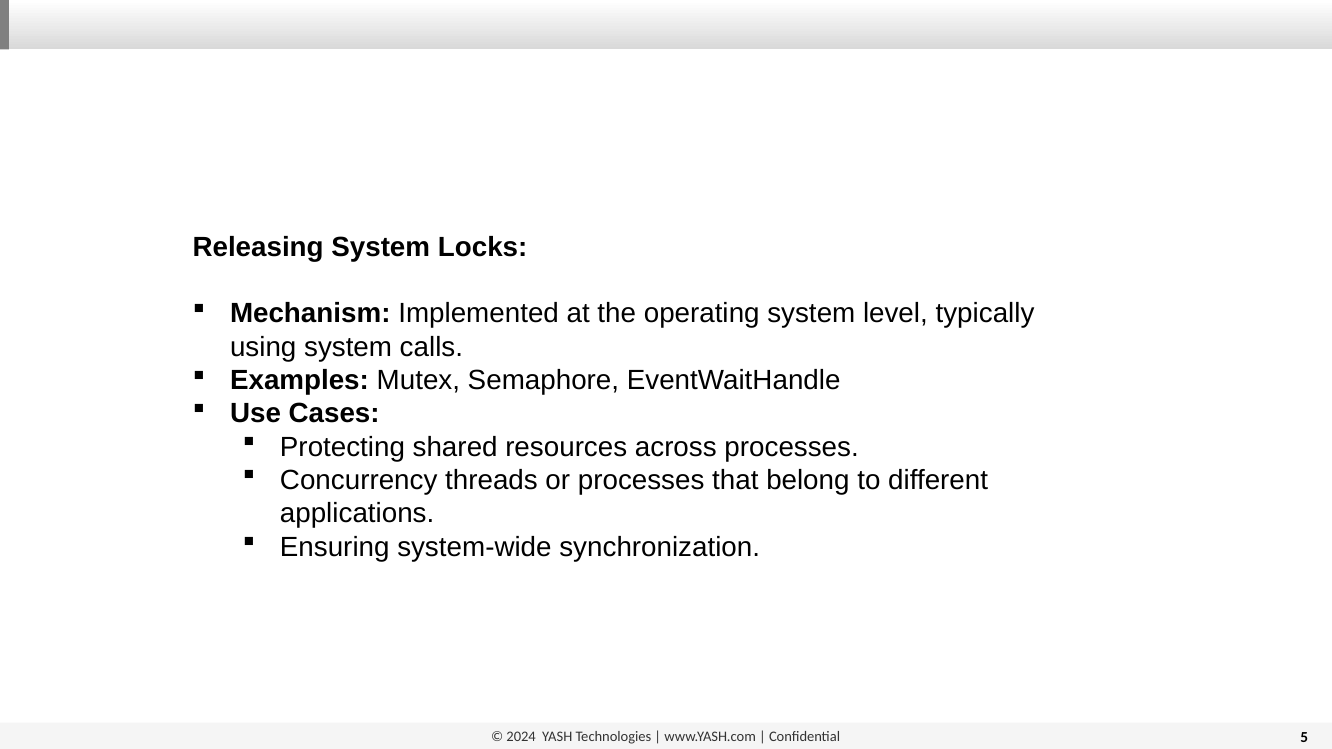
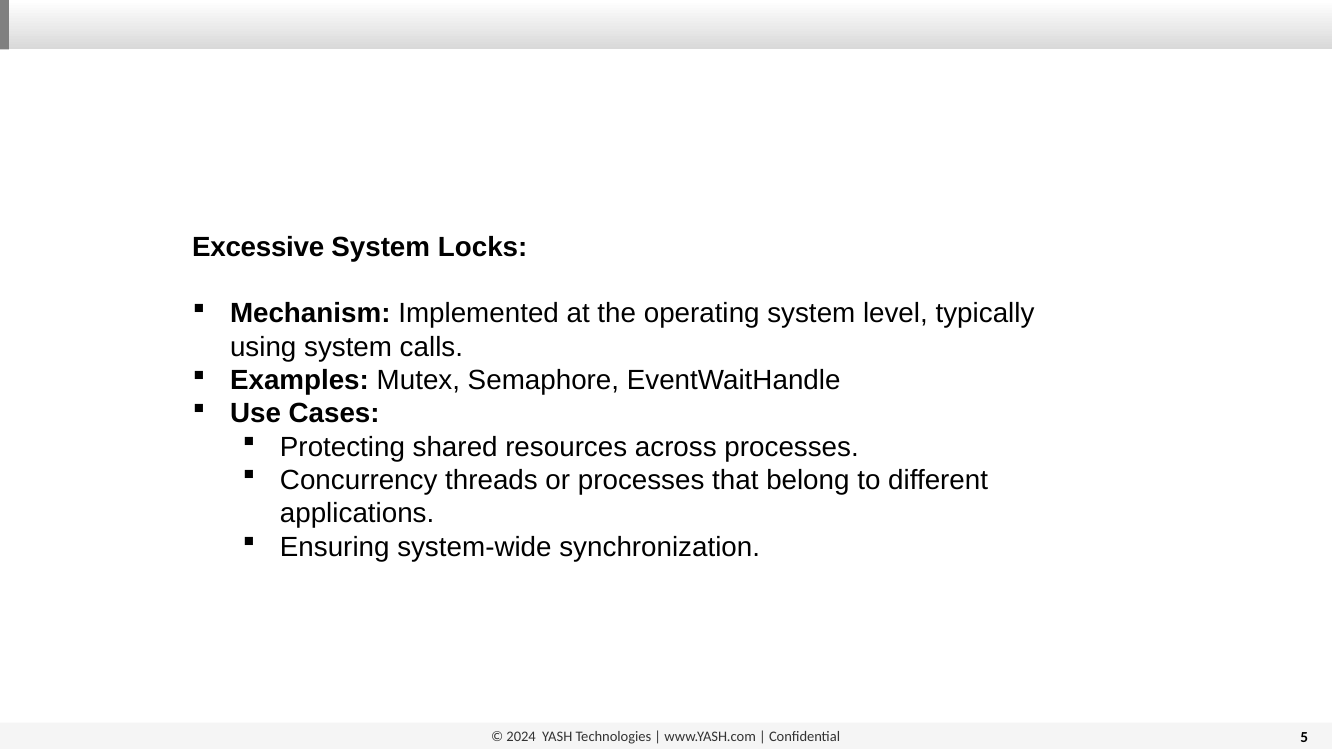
Releasing: Releasing -> Excessive (258, 247)
